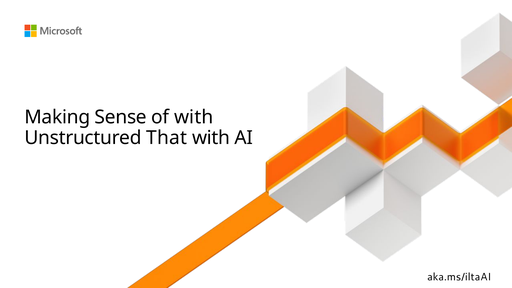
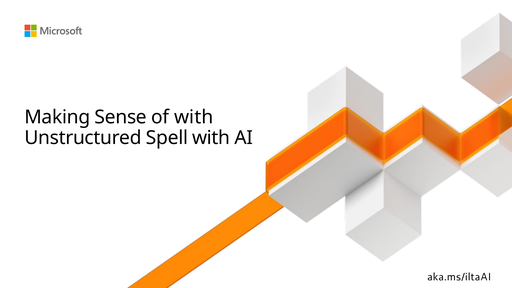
That: That -> Spell (167, 138)
